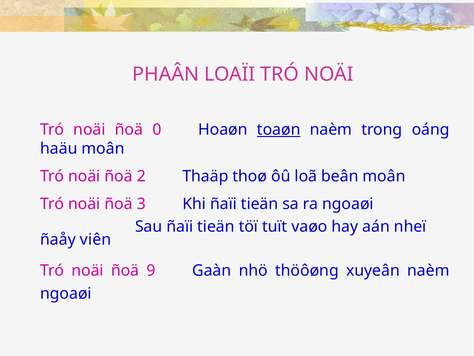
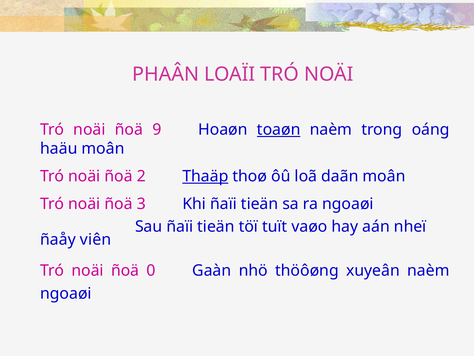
0: 0 -> 9 (157, 129)
Thaäp underline: none -> present (205, 176)
beân: beân -> daãn (340, 176)
9: 9 -> 0 (151, 270)
